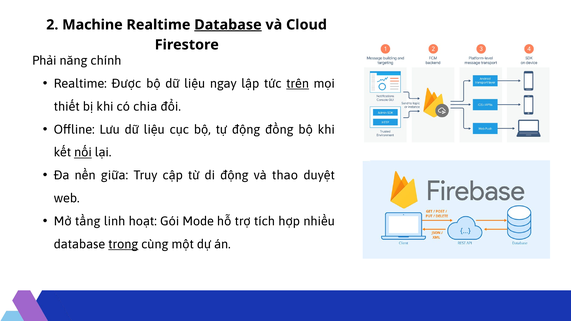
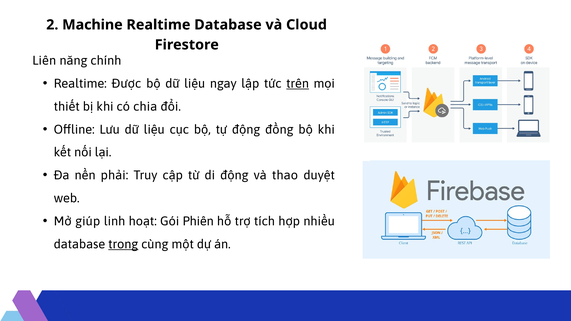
Database underline: present -> none (228, 25)
Phải: Phải -> Liên (44, 61)
nối underline: present -> none (83, 153)
giữa: giữa -> phải (114, 176)
tầng: tầng -> giúp (88, 221)
Mode: Mode -> Phiên (198, 221)
